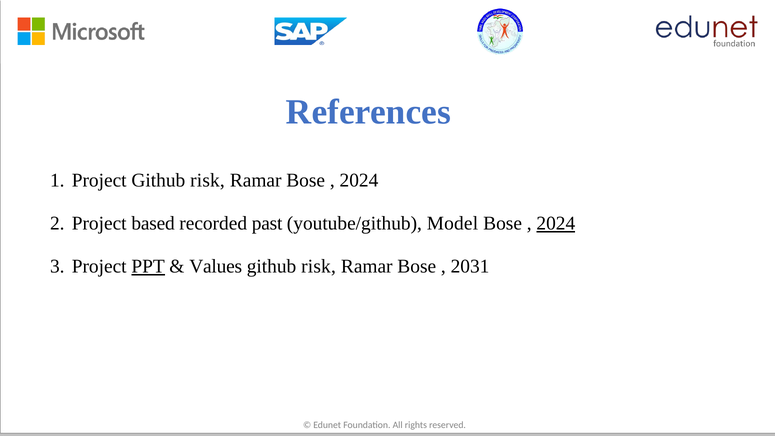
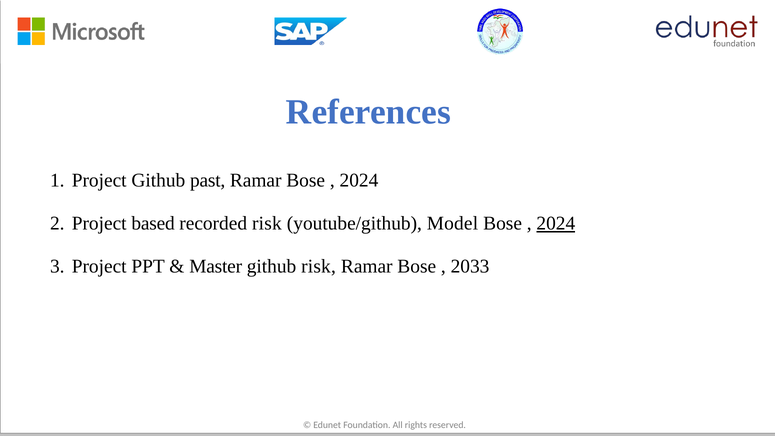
Project Github risk: risk -> past (208, 180)
recorded past: past -> risk (267, 223)
PPT underline: present -> none (148, 266)
Values: Values -> Master (216, 266)
2031: 2031 -> 2033 (470, 266)
